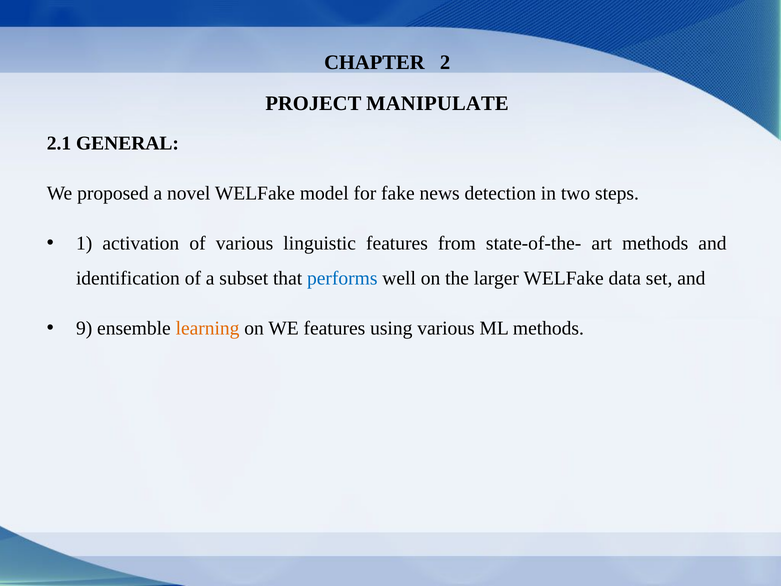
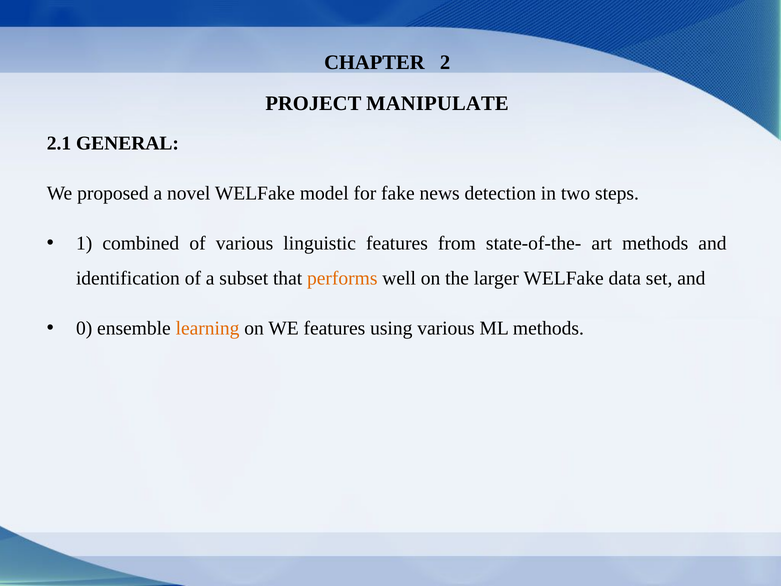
activation: activation -> combined (141, 243)
performs colour: blue -> orange (342, 278)
9: 9 -> 0 (84, 328)
